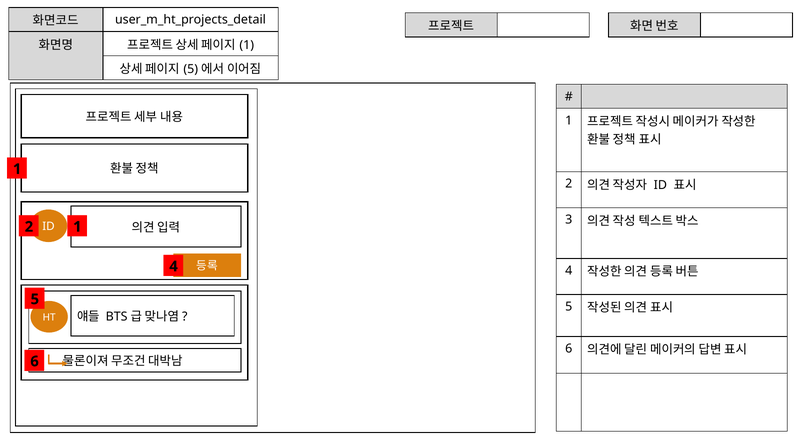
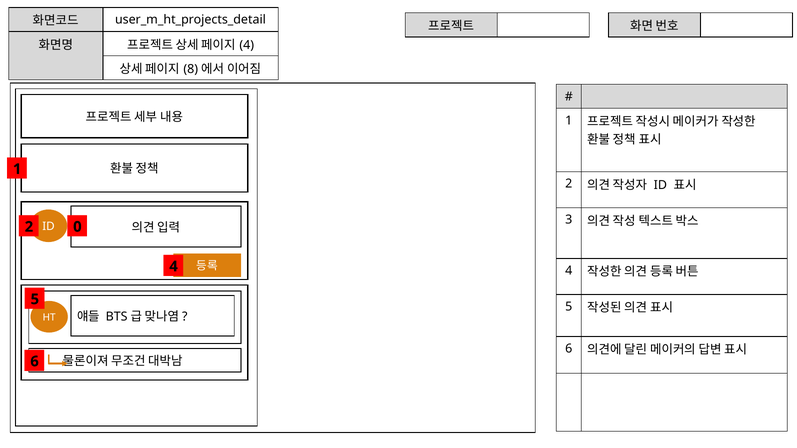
1: 1 -> 4 (247, 45)
5: 5 -> 8 (191, 69)
2 1: 1 -> 0 (77, 227)
